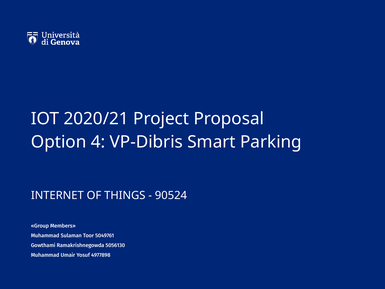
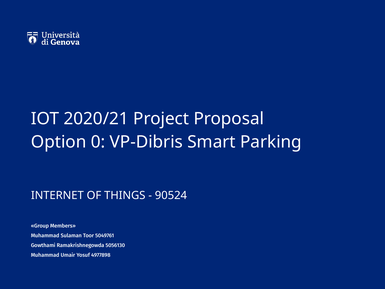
4: 4 -> 0 (98, 142)
